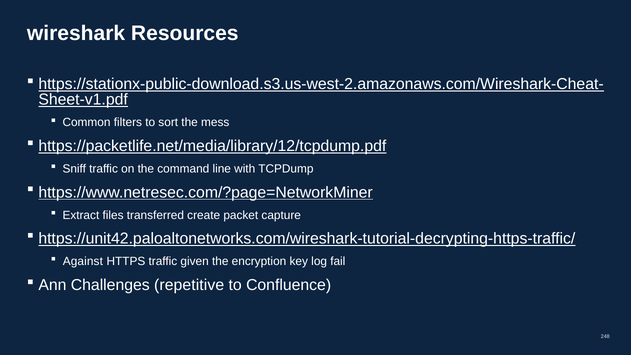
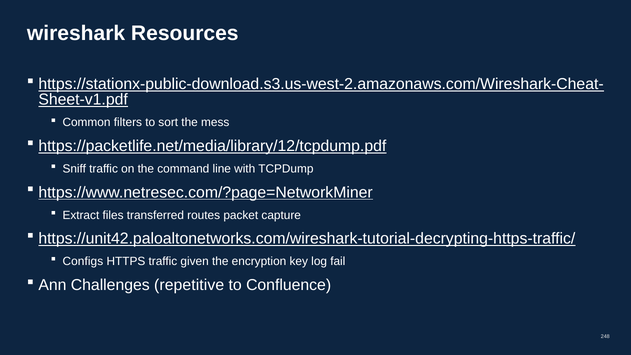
create: create -> routes (204, 215)
Against: Against -> Configs (83, 261)
